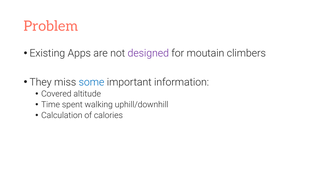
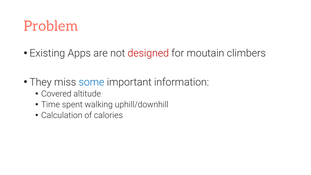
designed colour: purple -> red (148, 53)
